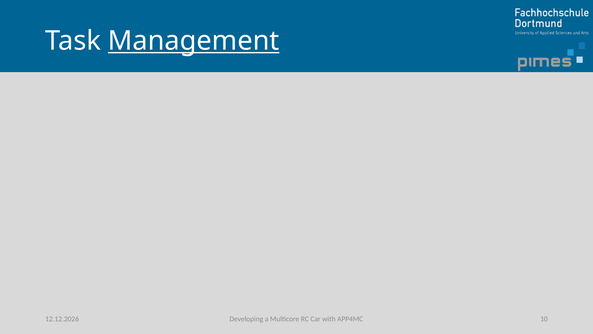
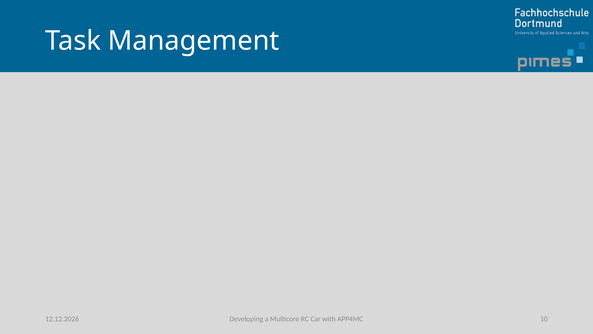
Management underline: present -> none (194, 41)
